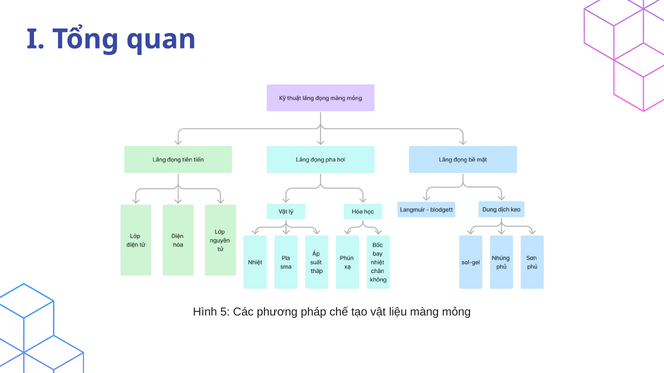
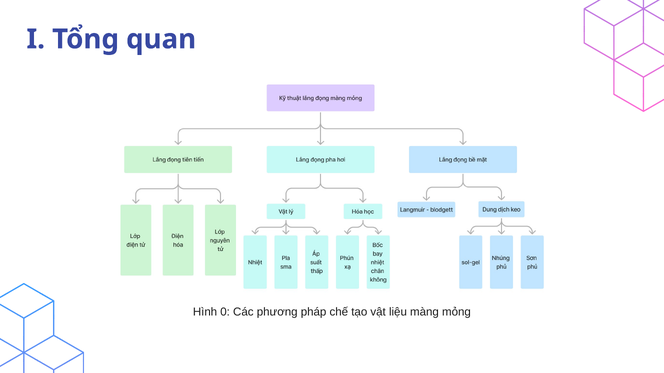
5: 5 -> 0 (225, 313)
